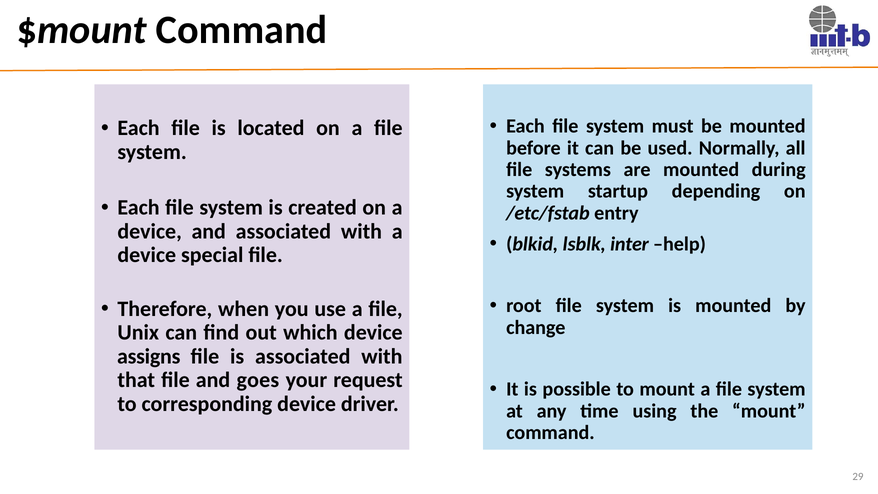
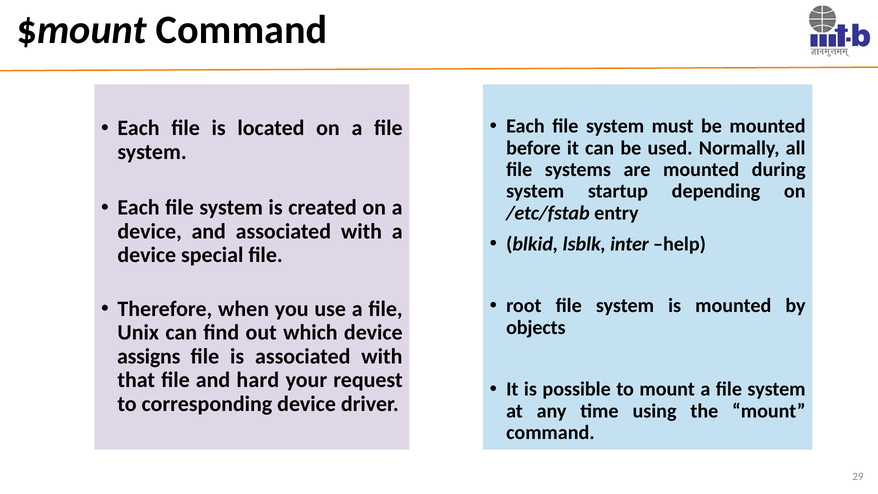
change: change -> objects (536, 327)
goes: goes -> hard (258, 380)
